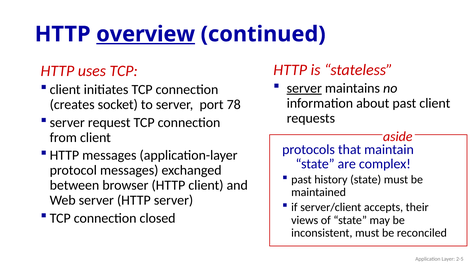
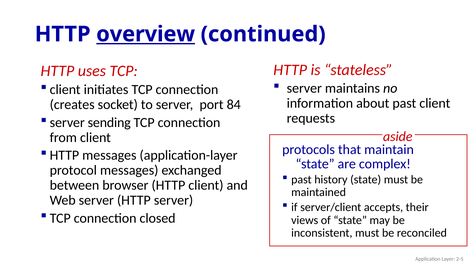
server underline: present -> none (304, 88)
78: 78 -> 84 (234, 105)
request: request -> sending (109, 122)
